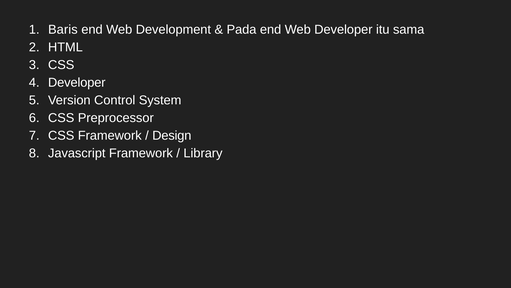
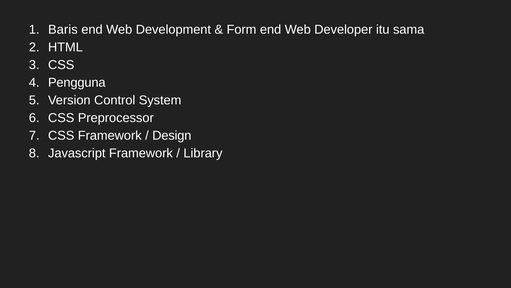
Pada: Pada -> Form (241, 30)
Developer: Developer -> Pengguna (77, 82)
